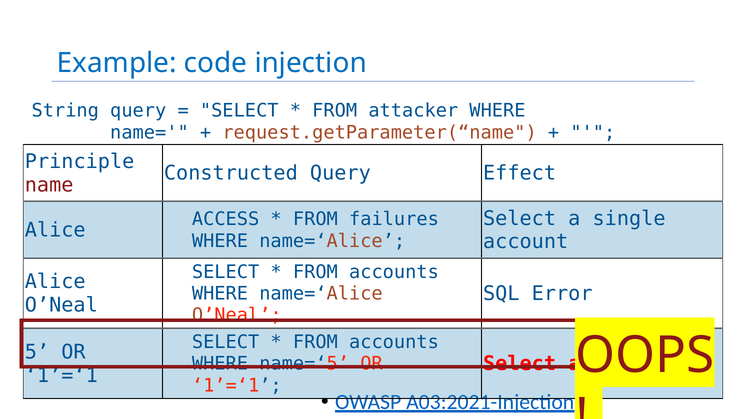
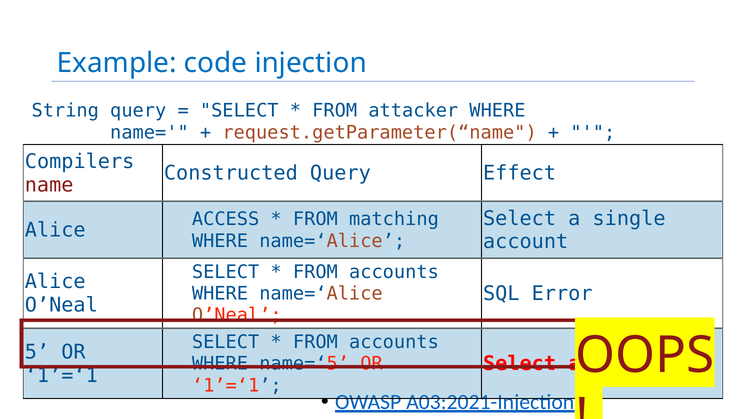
Principle: Principle -> Compilers (80, 162)
failures: failures -> matching (394, 220)
